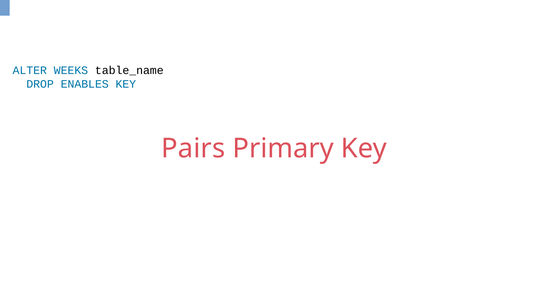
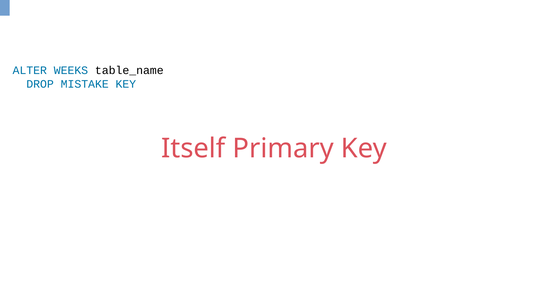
ENABLES: ENABLES -> MISTAKE (85, 84)
Pairs: Pairs -> Itself (193, 149)
